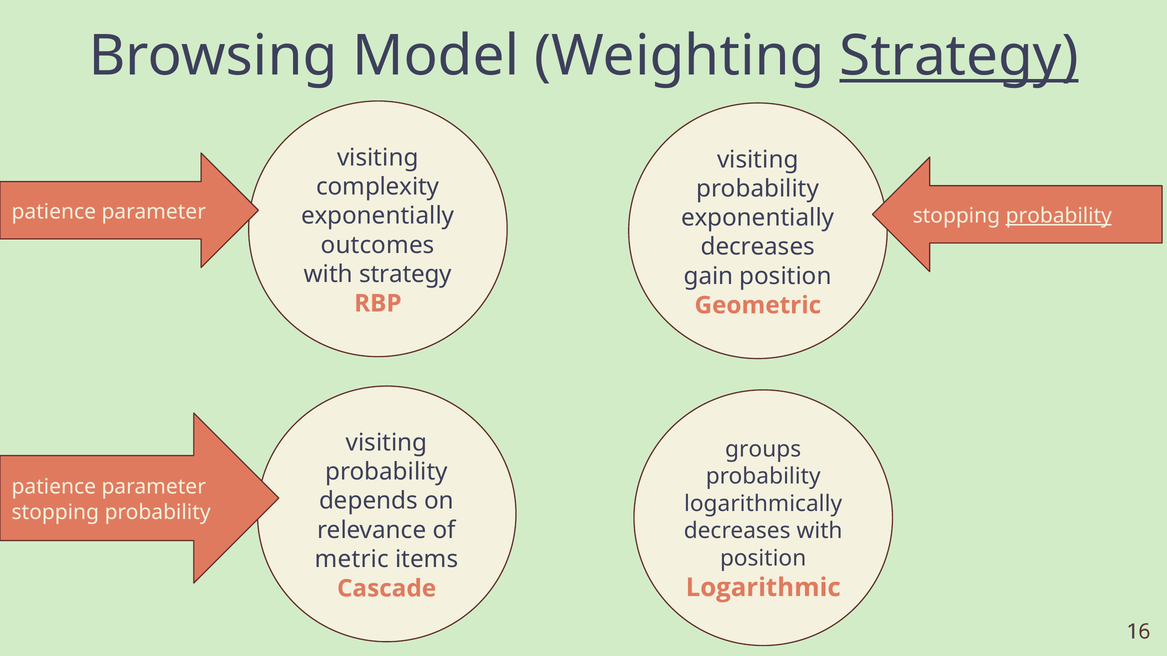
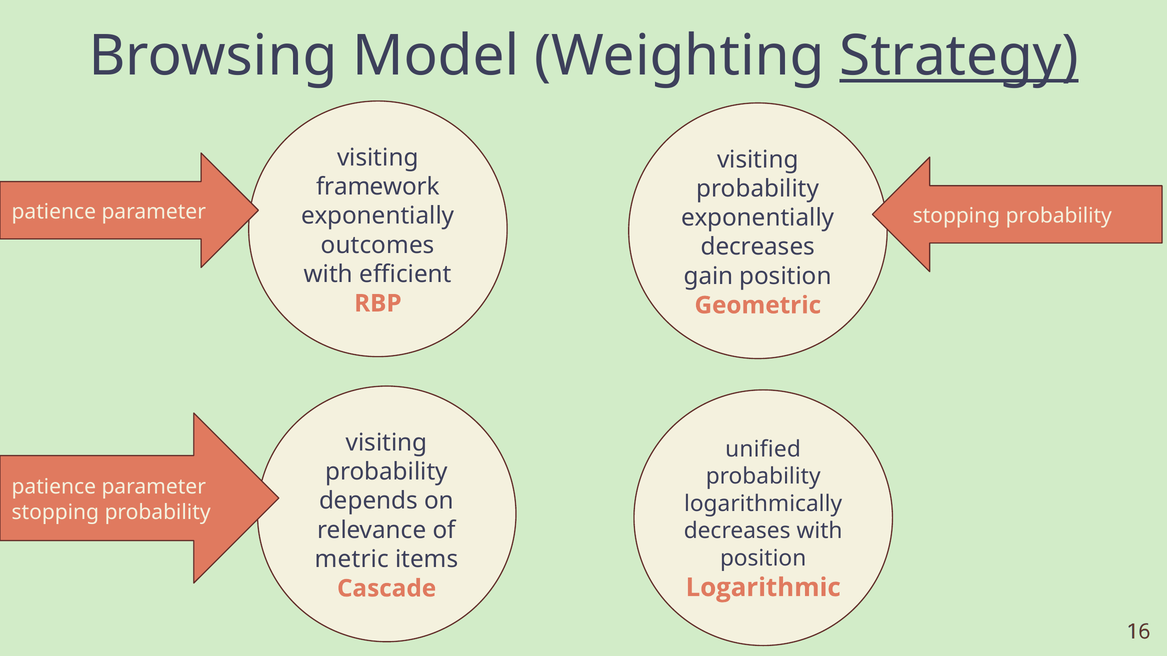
complexity: complexity -> framework (378, 187)
probability underline: present -> none (1059, 216)
with strategy: strategy -> efficient (405, 274)
groups: groups -> unified (763, 450)
